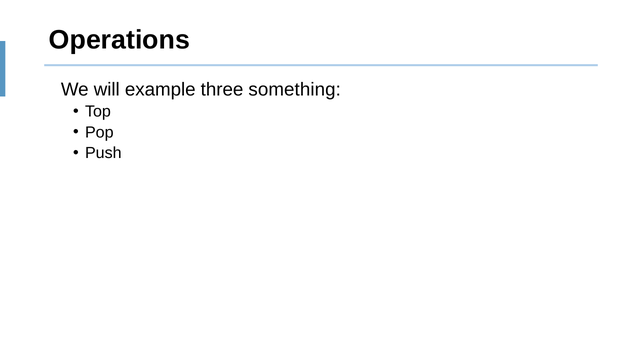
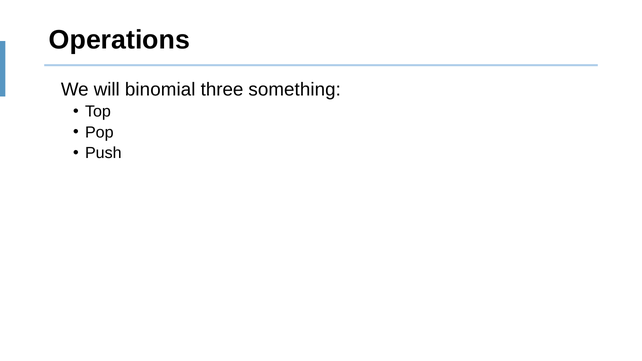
example: example -> binomial (160, 89)
